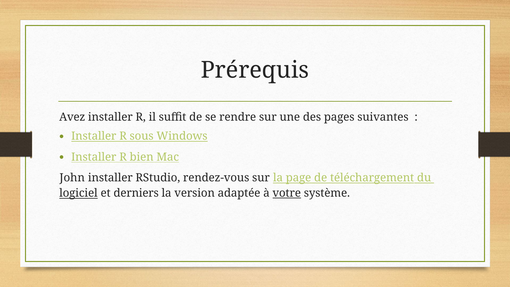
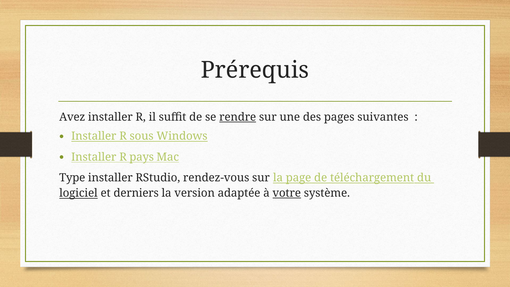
rendre underline: none -> present (238, 117)
bien: bien -> pays (142, 157)
John: John -> Type (72, 178)
